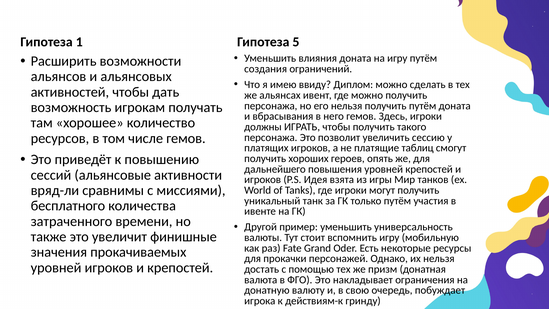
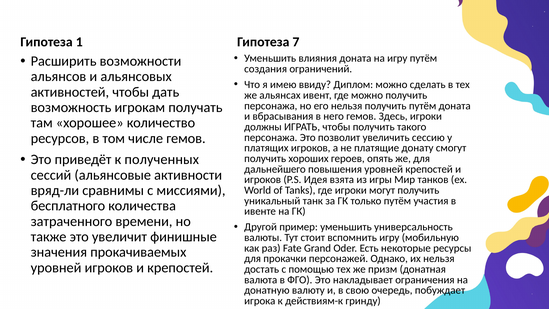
5: 5 -> 7 (296, 42)
таблиц: таблиц -> донату (418, 148)
повышению: повышению -> полученных (162, 159)
